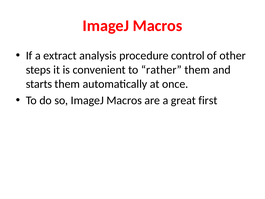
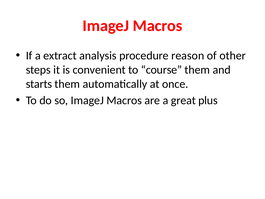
control: control -> reason (188, 56)
rather: rather -> course (162, 70)
first: first -> plus (208, 100)
